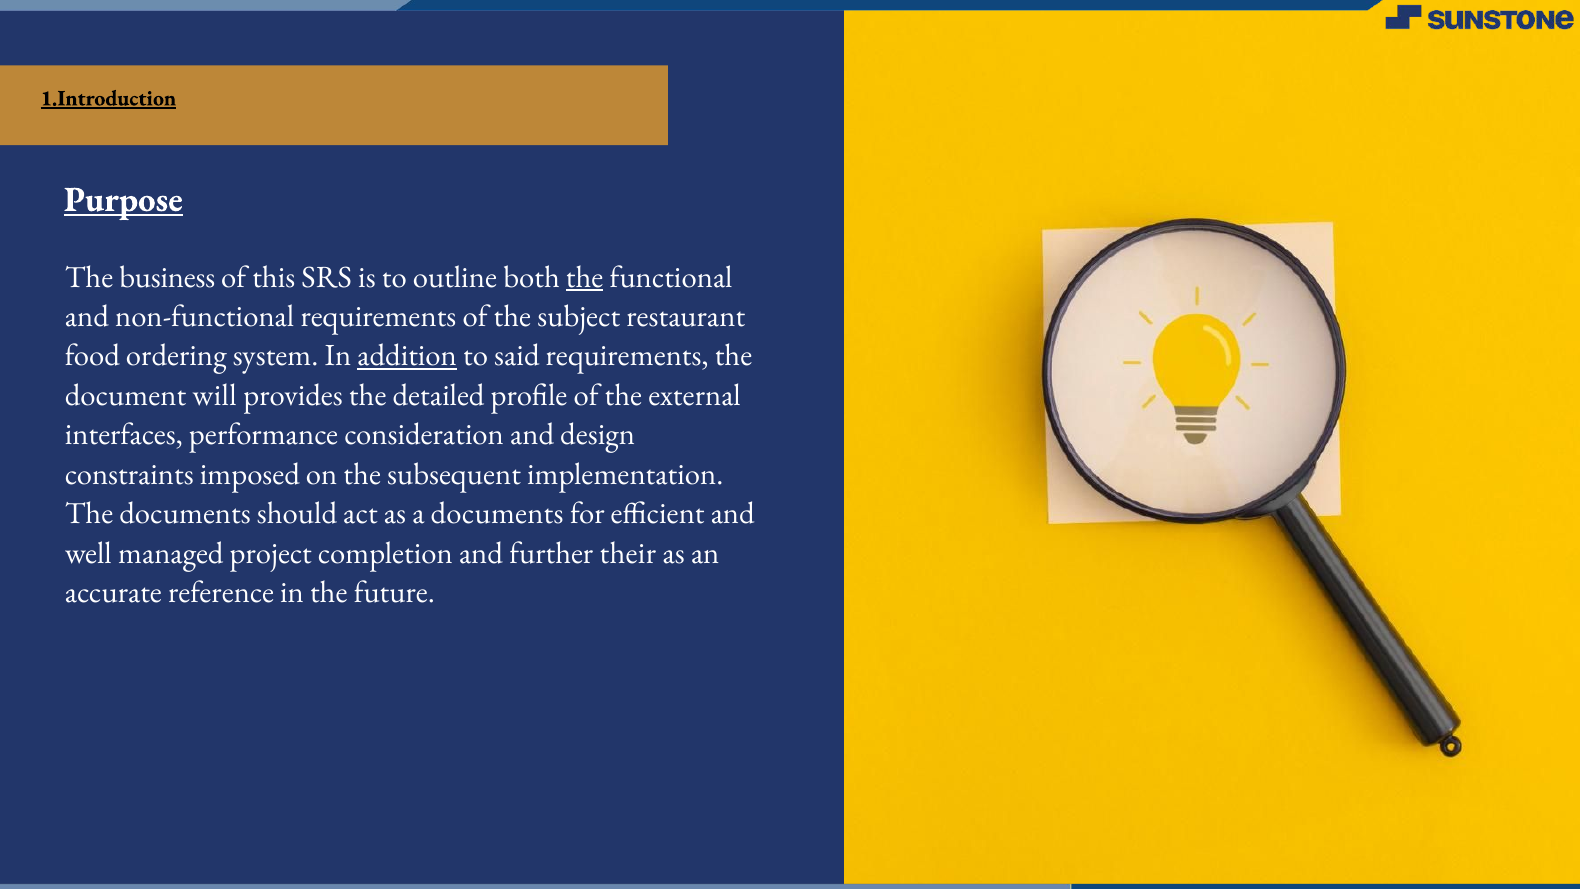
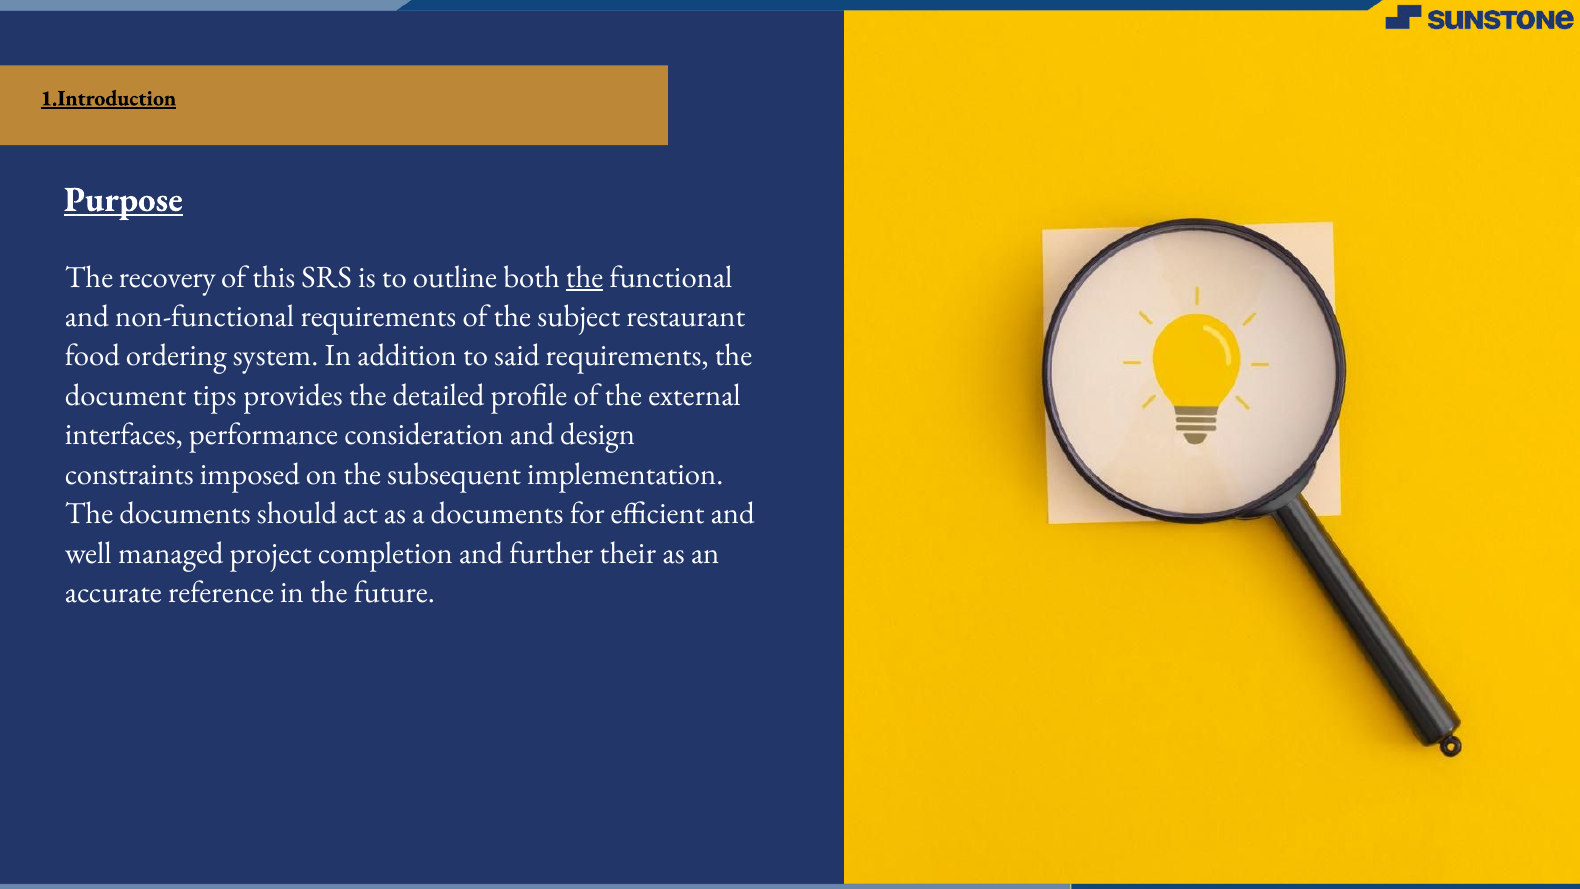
business: business -> recovery (167, 277)
addition underline: present -> none (407, 356)
will: will -> tips (215, 395)
